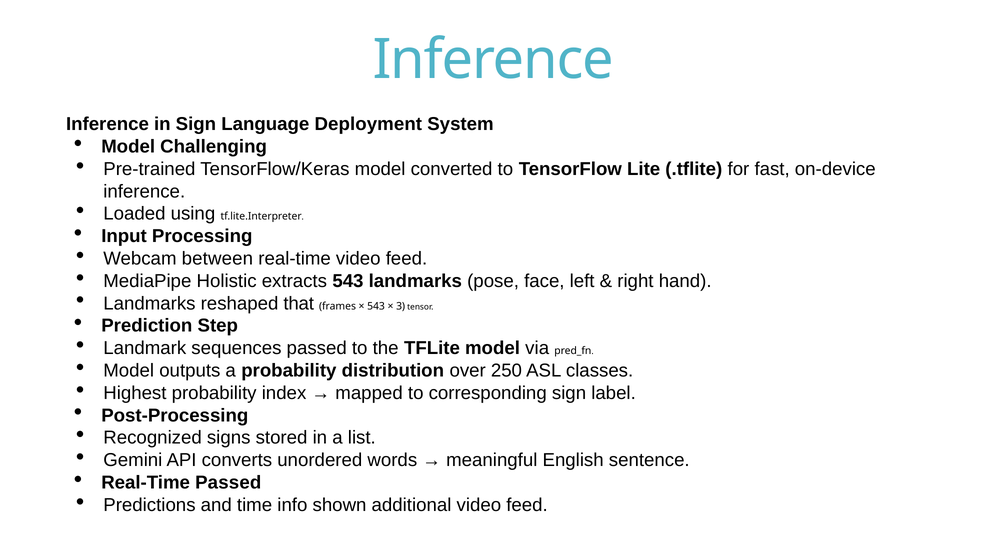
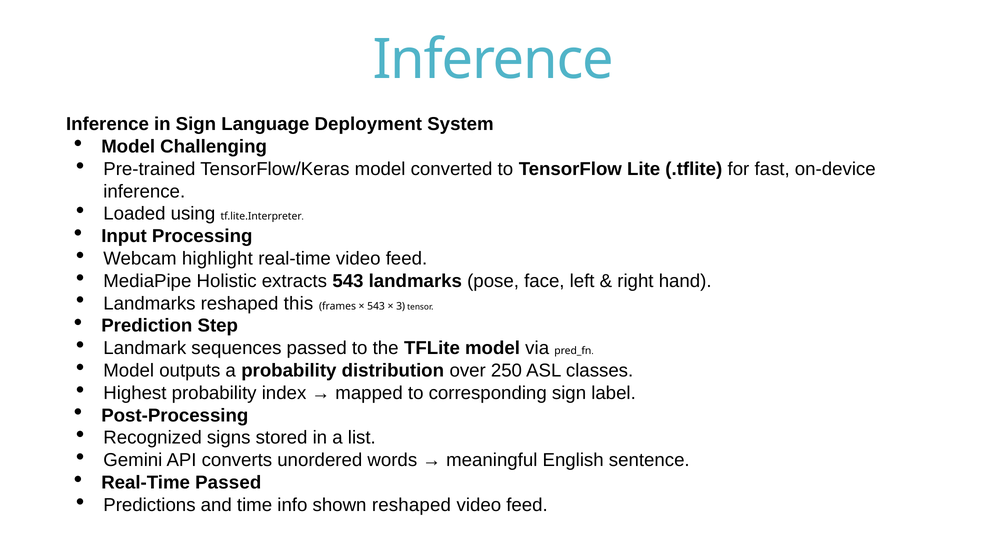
between: between -> highlight (217, 258)
that: that -> this (299, 303)
shown additional: additional -> reshaped (411, 505)
